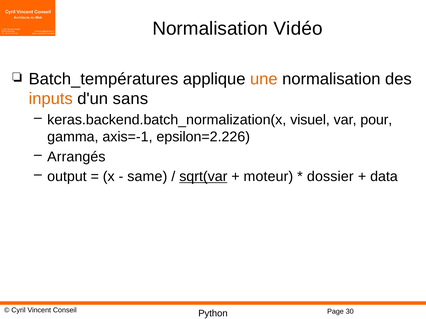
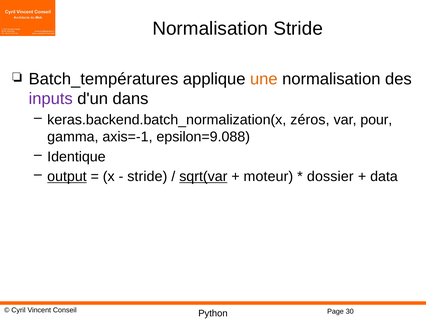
Normalisation Vidéo: Vidéo -> Stride (298, 29)
inputs colour: orange -> purple (51, 99)
sans: sans -> dans (130, 99)
visuel: visuel -> zéros (310, 120)
epsilon=2.226: epsilon=2.226 -> epsilon=9.088 (203, 137)
Arrangés: Arrangés -> Identique (76, 157)
output underline: none -> present (67, 177)
same: same -> stride (147, 177)
